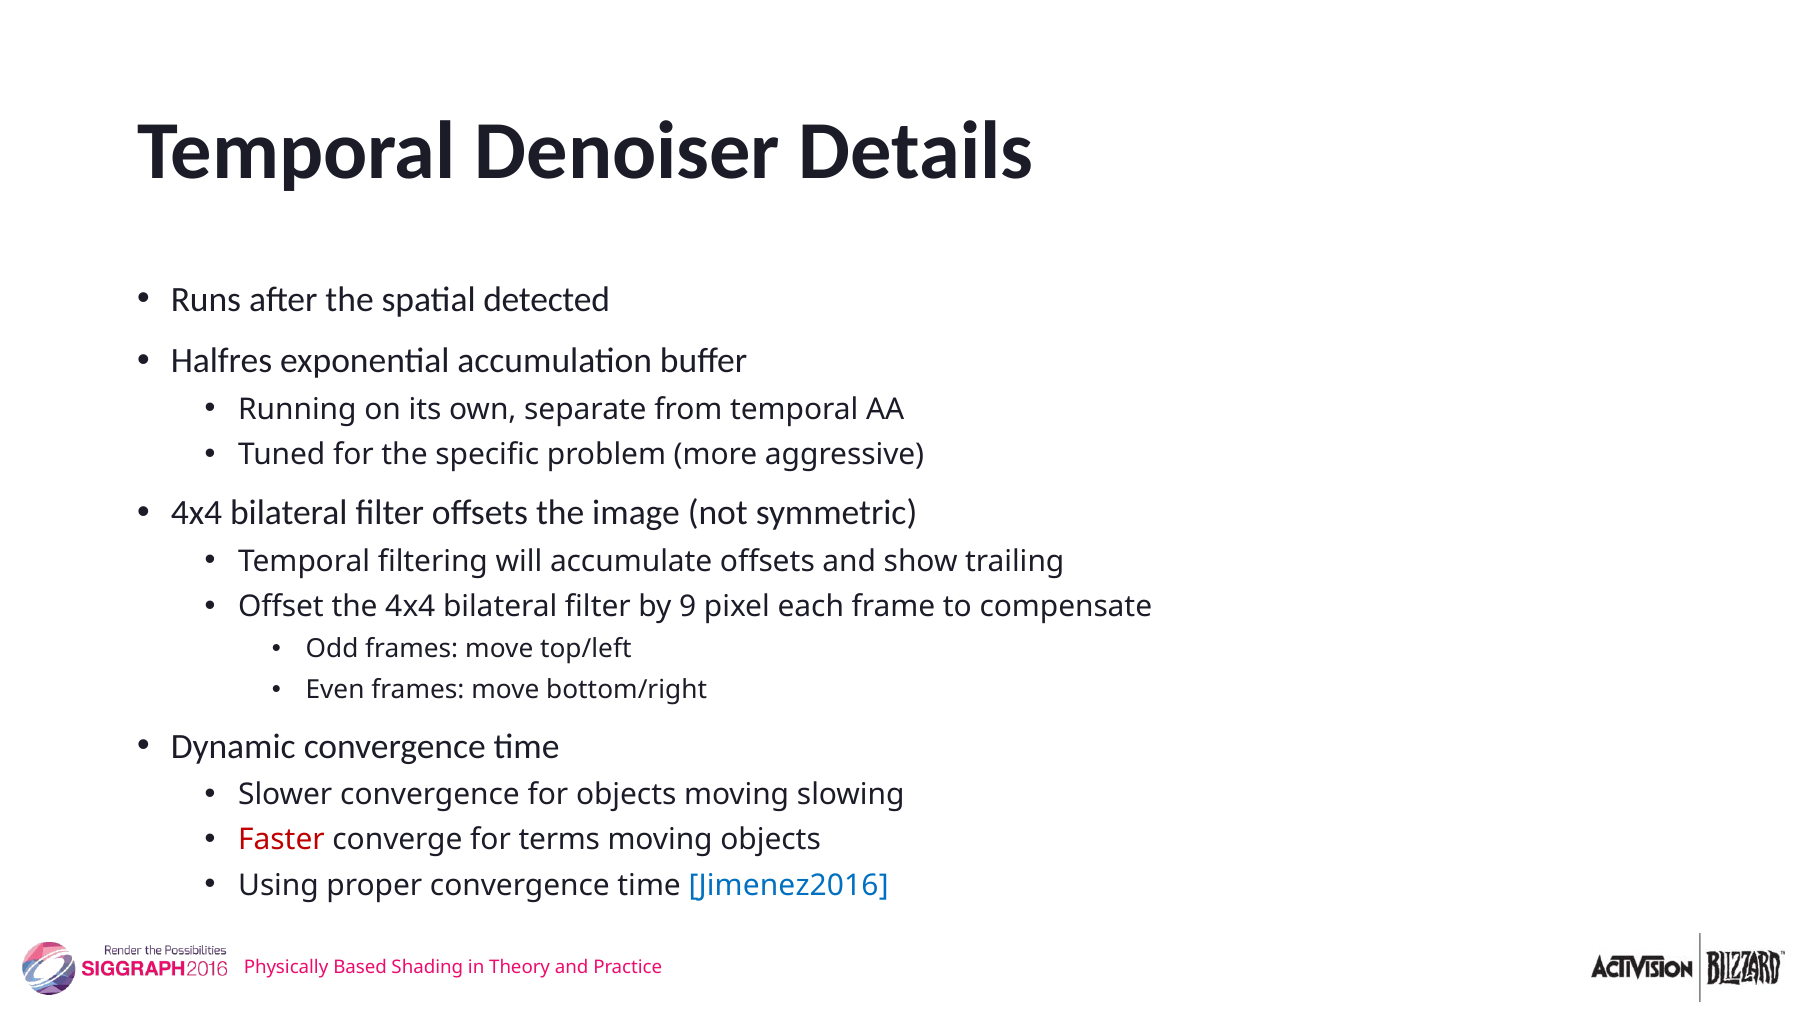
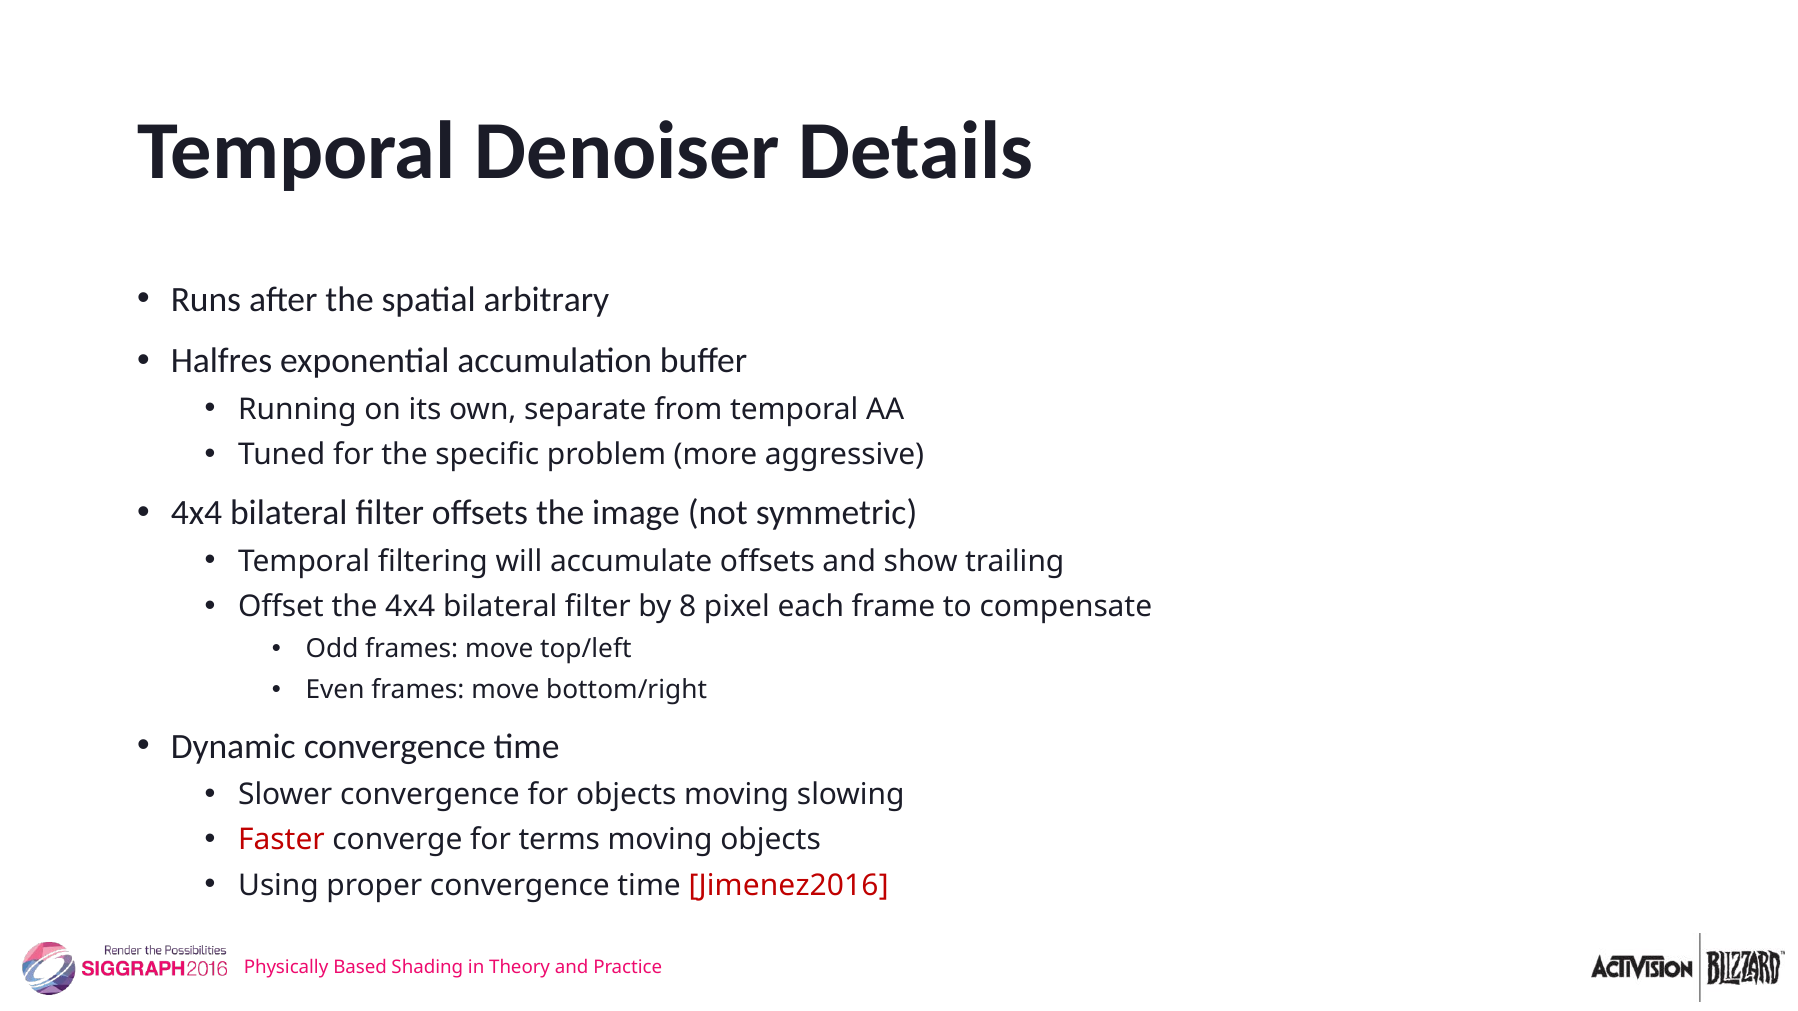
detected: detected -> arbitrary (546, 300)
9: 9 -> 8 (688, 607)
Jimenez2016 colour: blue -> red (789, 886)
